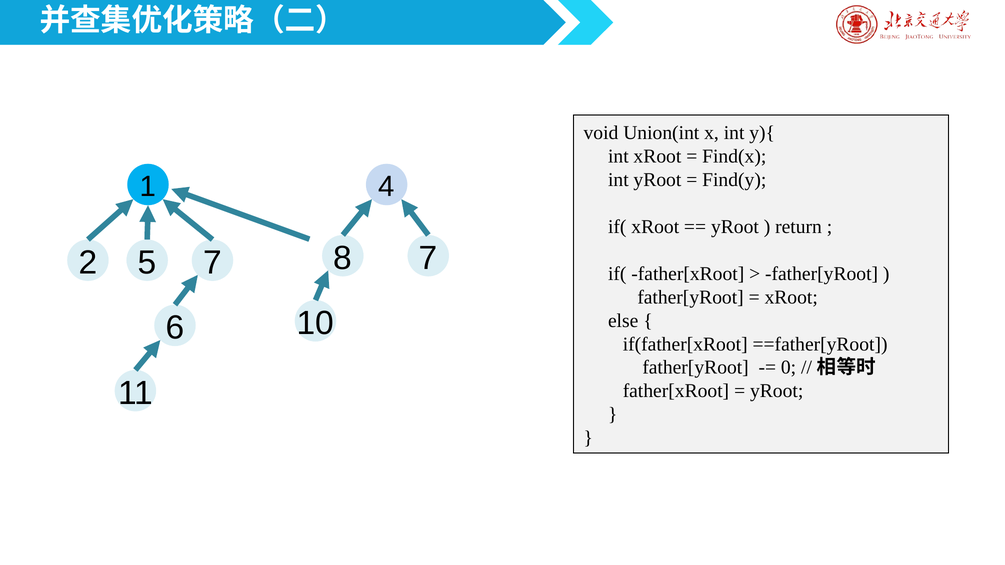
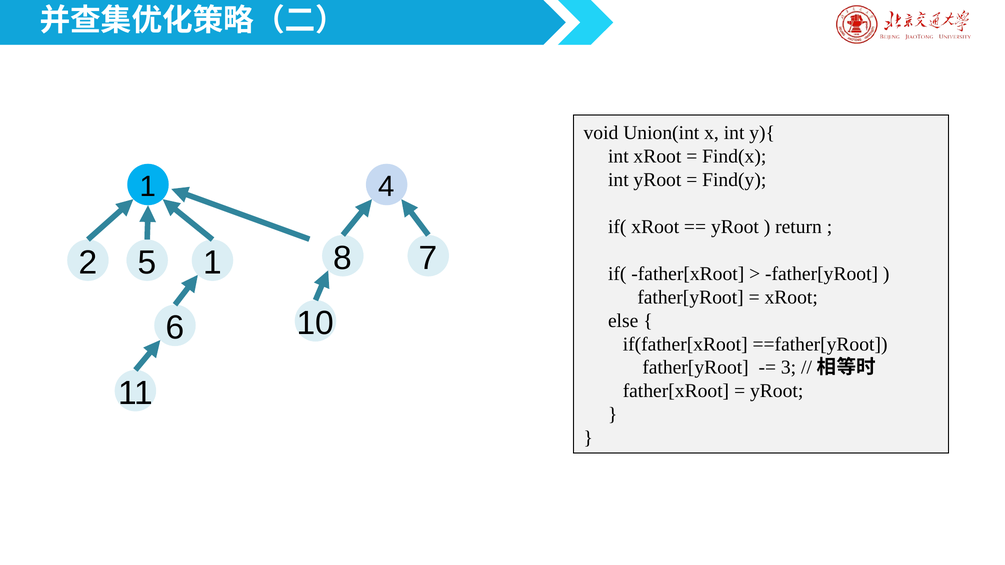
2 7: 7 -> 1 (212, 263)
0: 0 -> 3 (789, 368)
